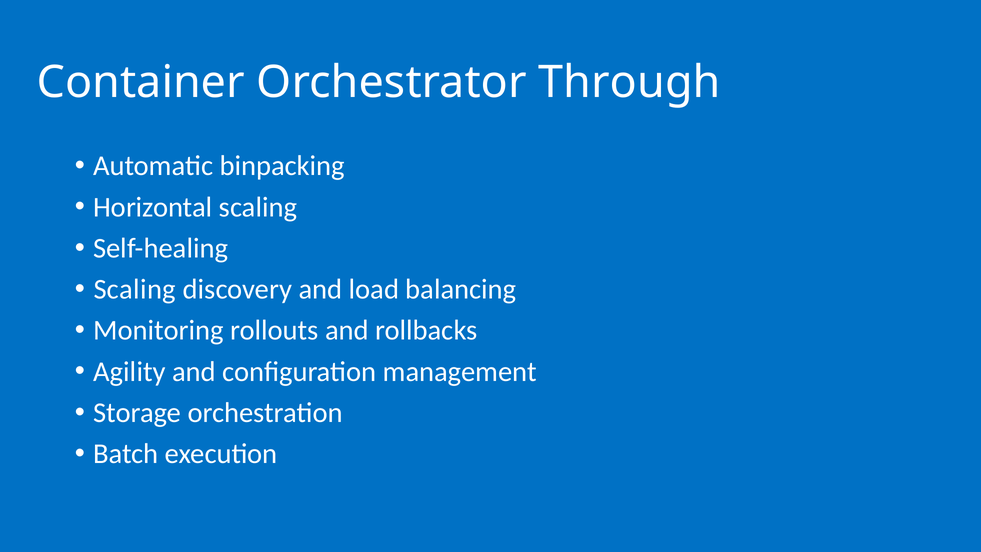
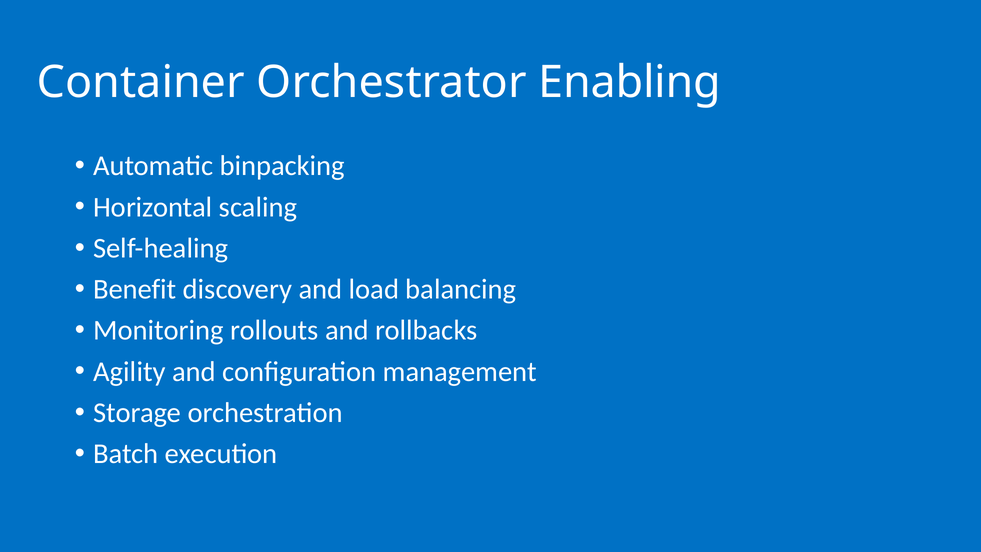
Through: Through -> Enabling (630, 82)
Scaling: Scaling -> Benefit (135, 289)
